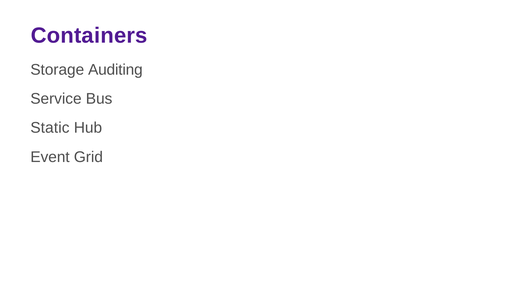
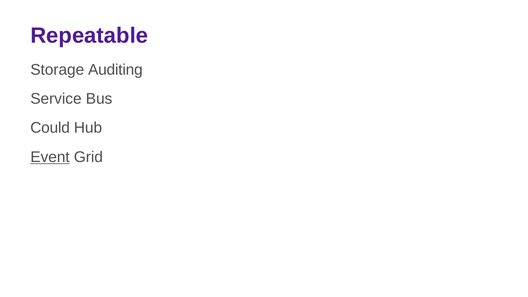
Containers: Containers -> Repeatable (89, 36)
Static: Static -> Could (50, 128)
Event underline: none -> present (50, 157)
